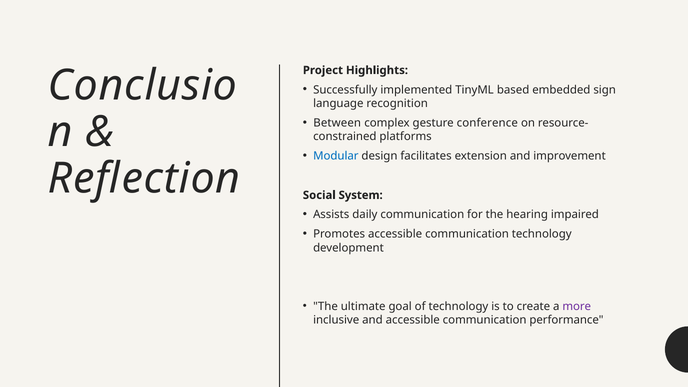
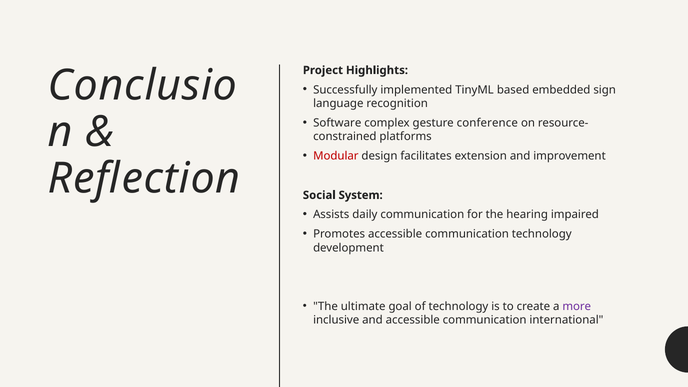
Between: Between -> Software (337, 123)
Modular colour: blue -> red (336, 156)
performance: performance -> international (566, 320)
